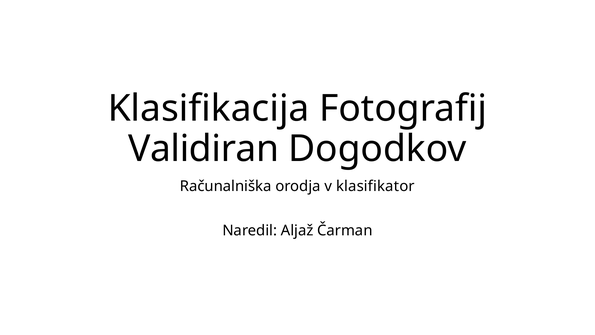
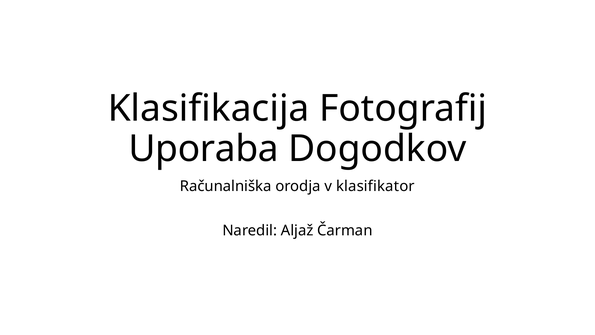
Validiran: Validiran -> Uporaba (204, 149)
